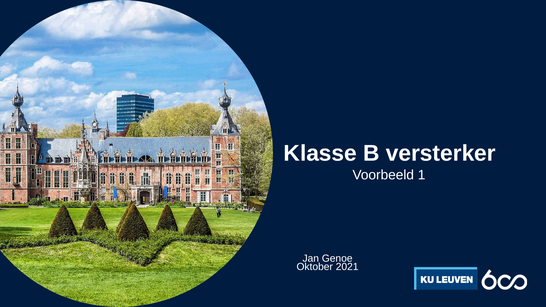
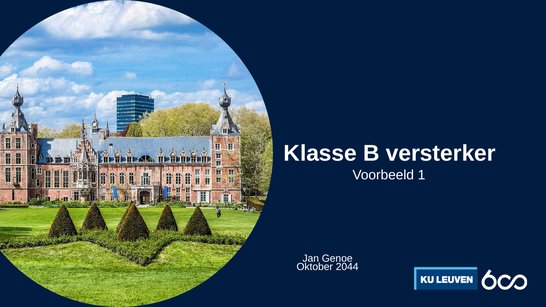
2021: 2021 -> 2044 (347, 267)
